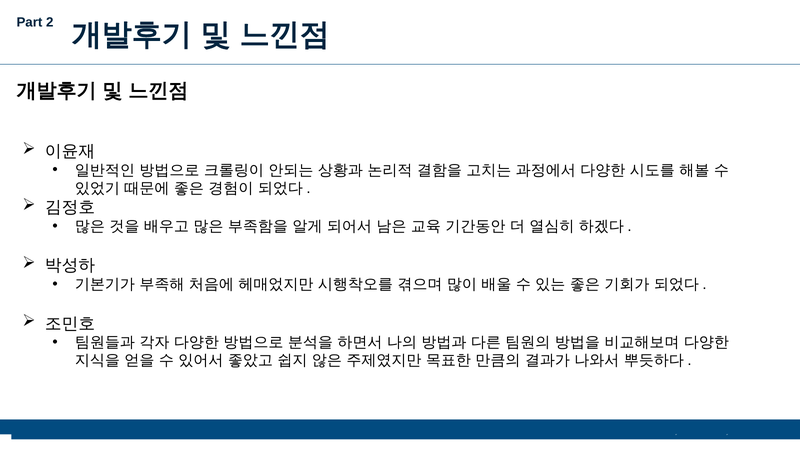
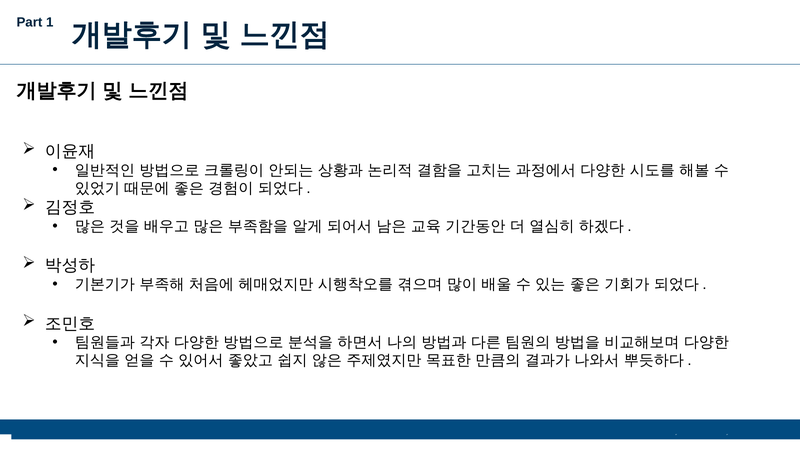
2: 2 -> 1 (50, 22)
